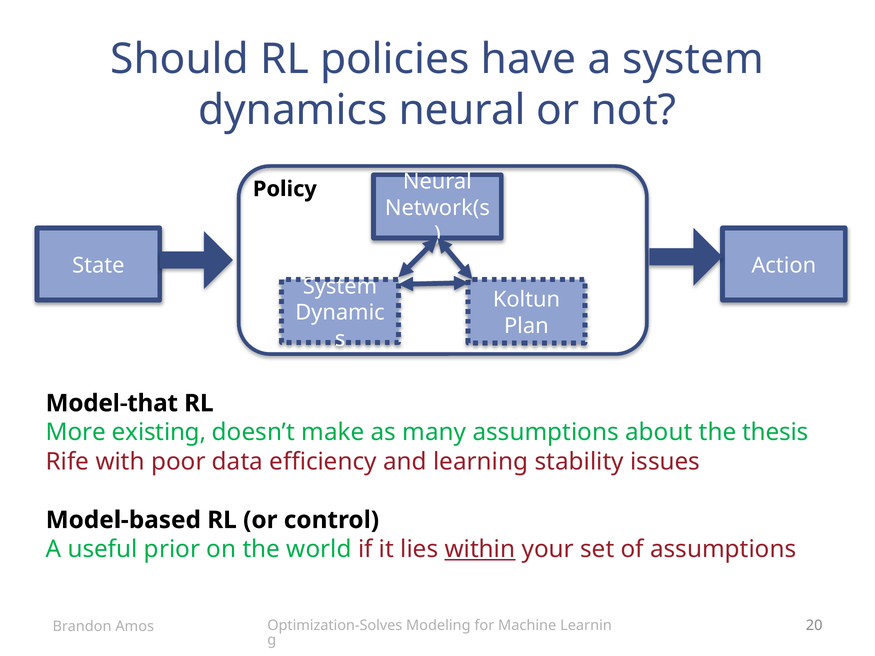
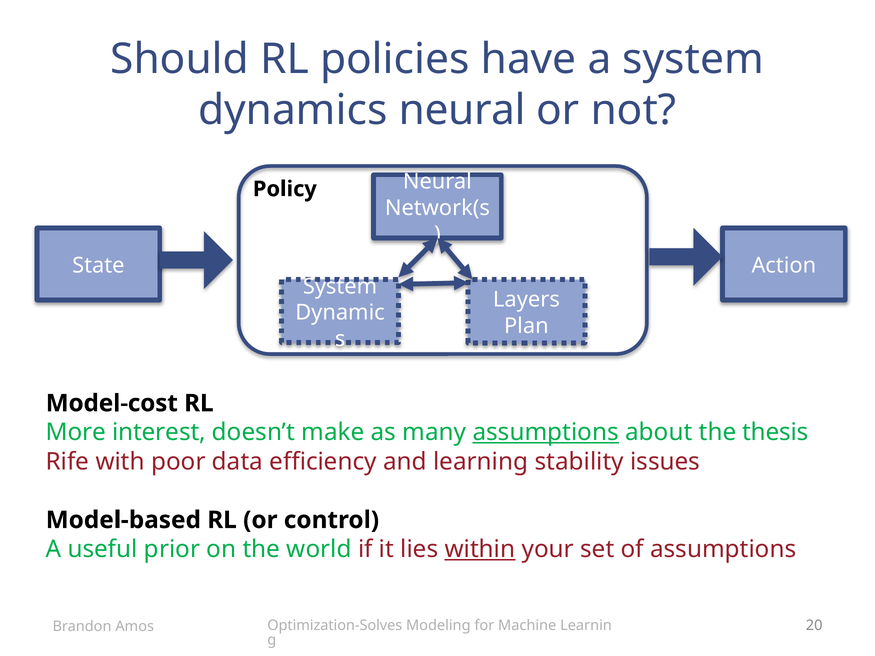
Koltun: Koltun -> Layers (526, 300)
Model-that: Model-that -> Model-cost (112, 403)
existing: existing -> interest (159, 433)
assumptions underline: none -> present (546, 433)
